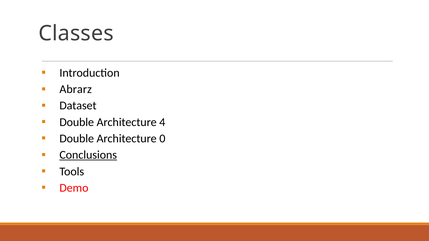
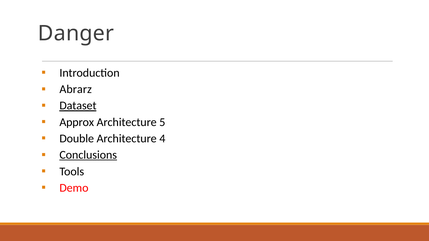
Classes: Classes -> Danger (76, 34)
Dataset underline: none -> present (78, 106)
Double: Double -> Approx (77, 122)
4: 4 -> 5 (162, 122)
0: 0 -> 4 (162, 139)
